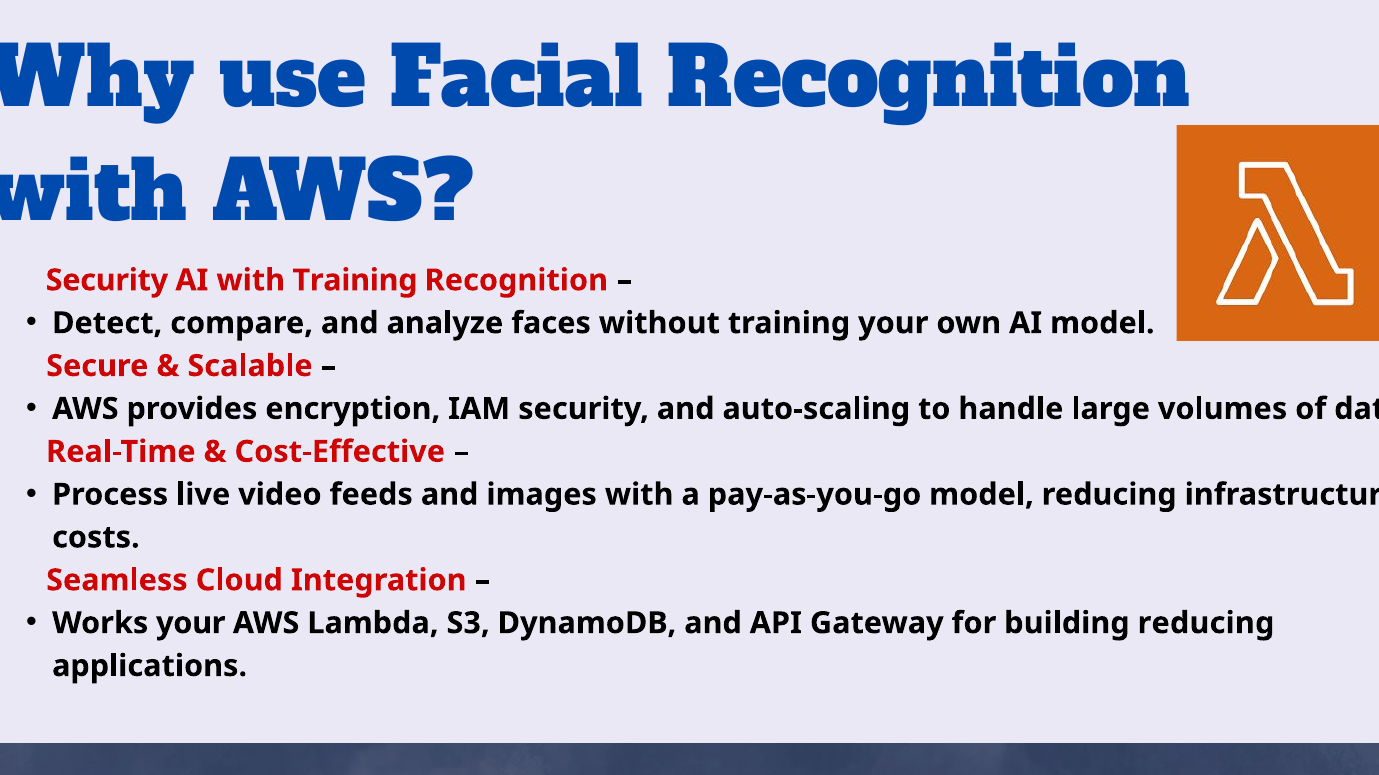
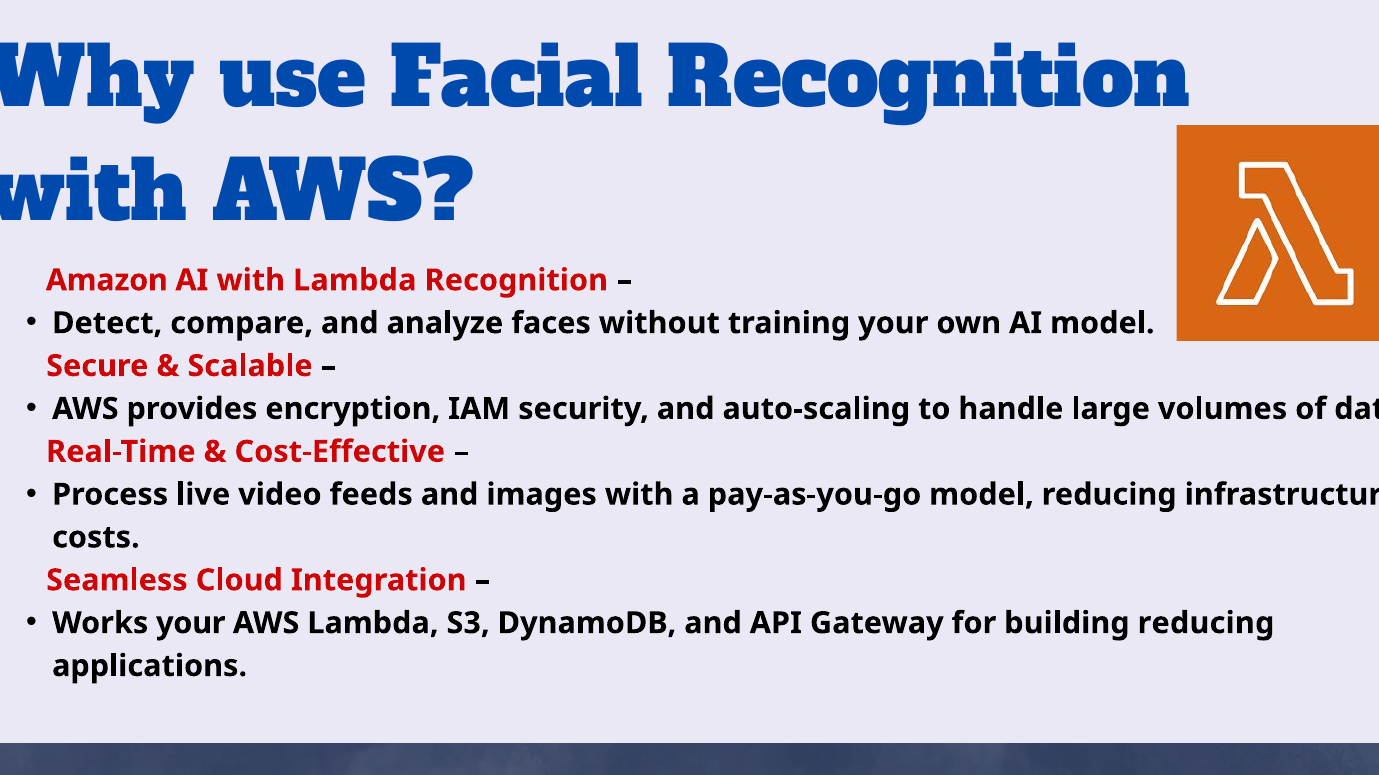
1️⃣ Security: Security -> Amazon (107, 281)
with Training: Training -> Lambda (355, 281)
